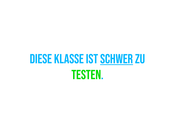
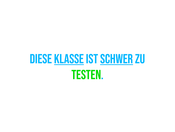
klasse underline: none -> present (69, 59)
